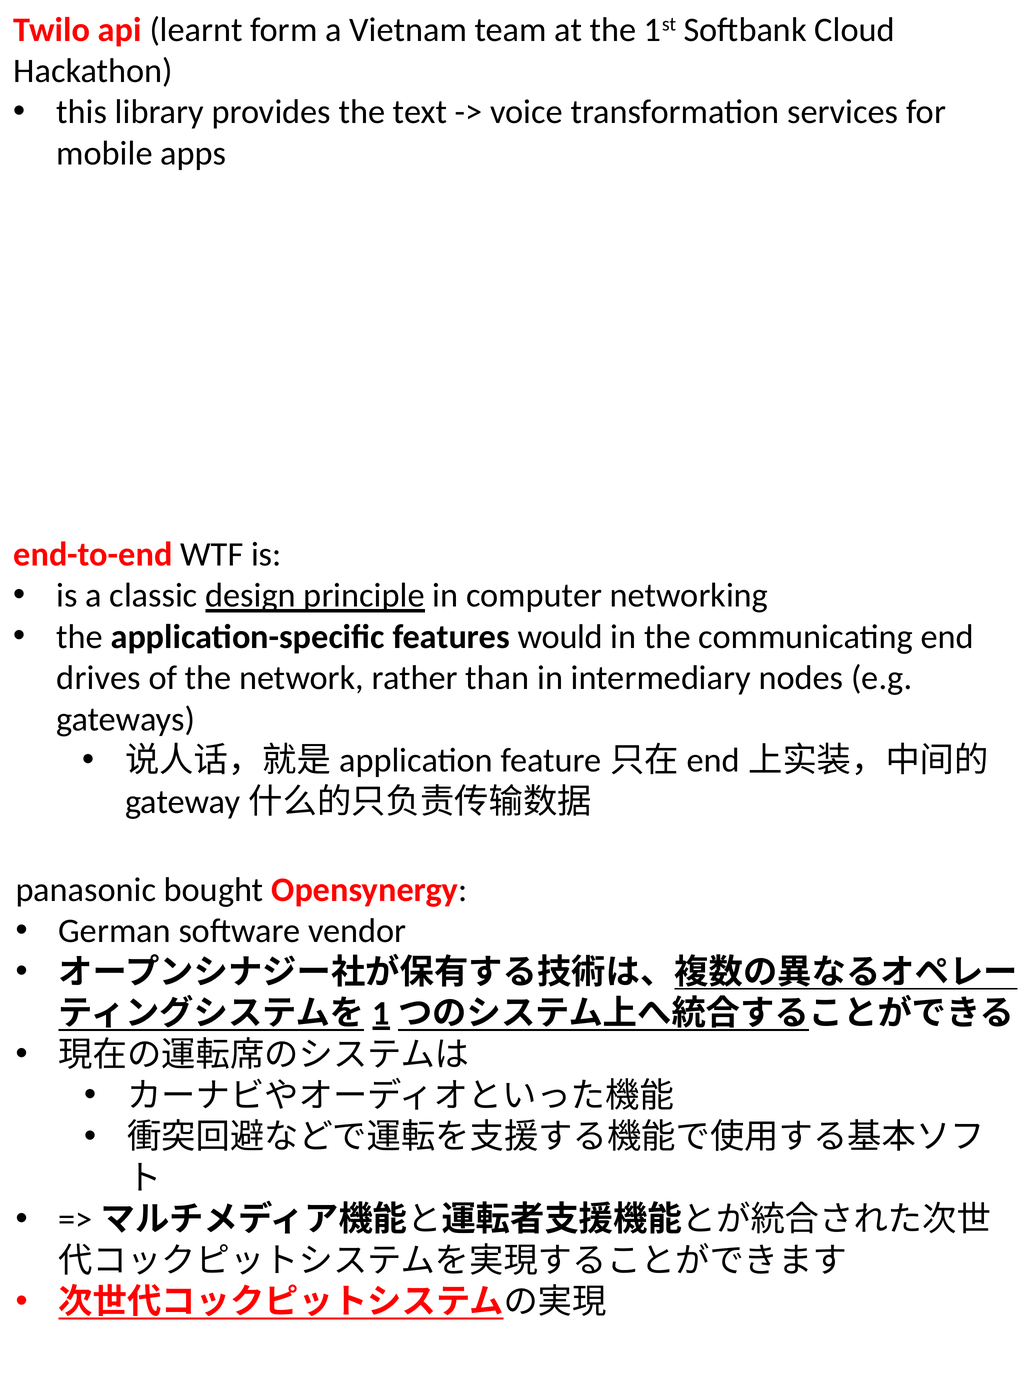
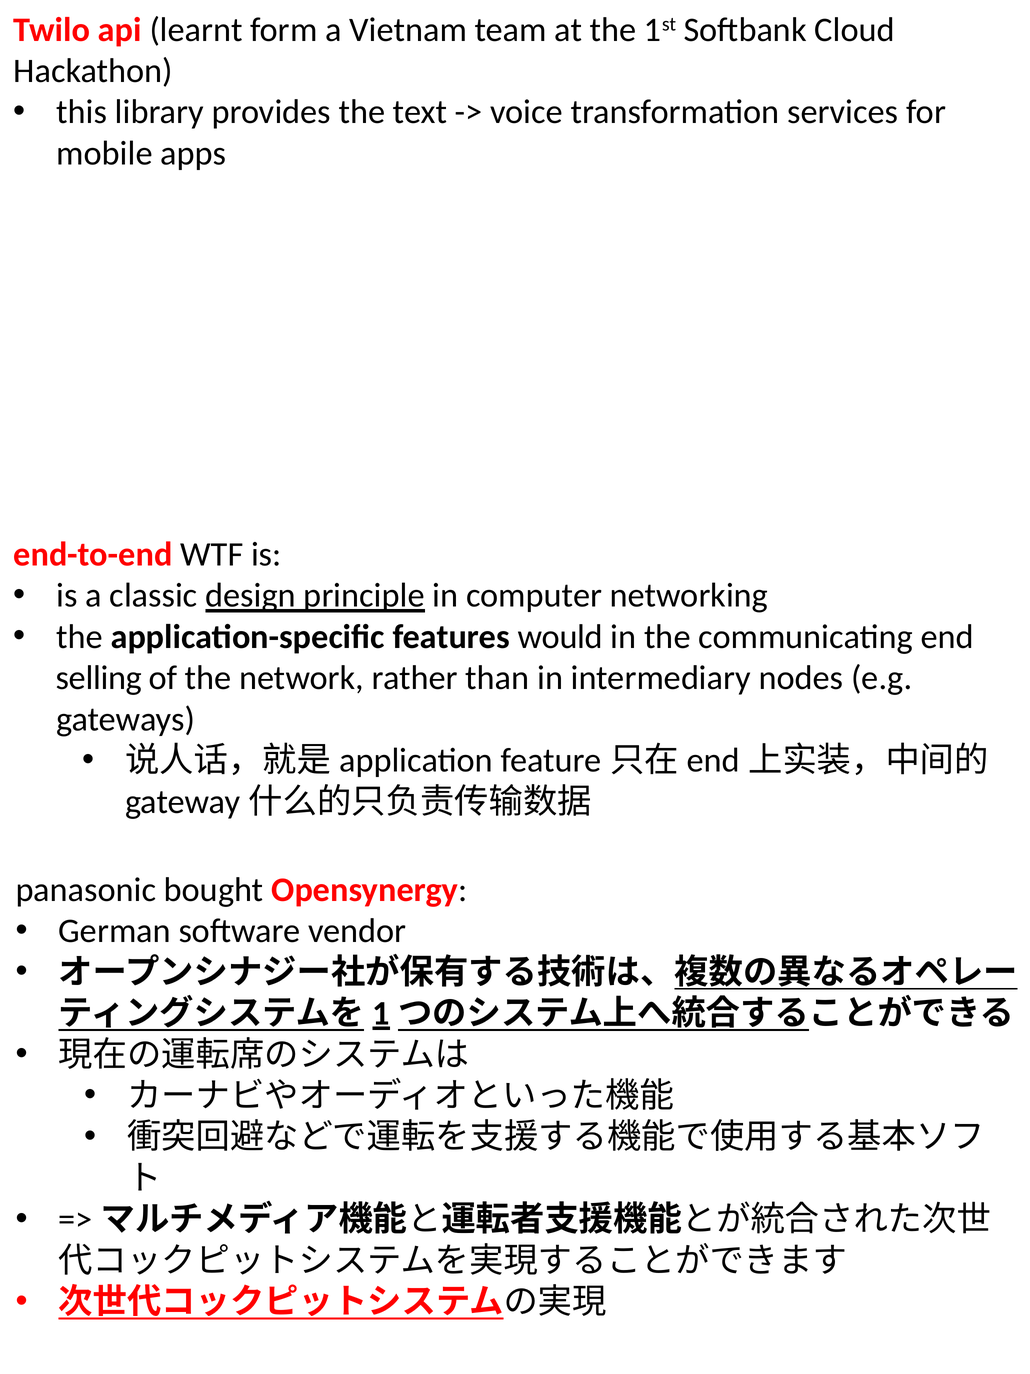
drives: drives -> selling (99, 678)
